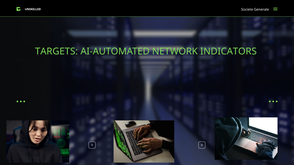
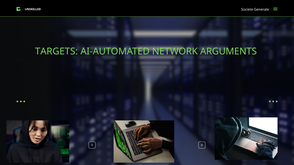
INDICATORS: INDICATORS -> ARGUMENTS (229, 51)
